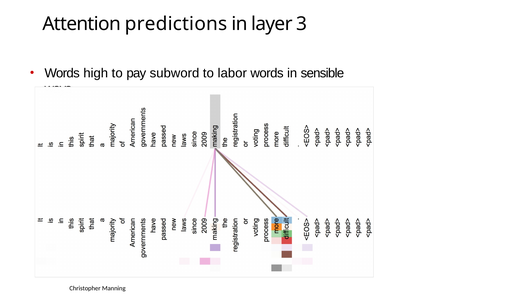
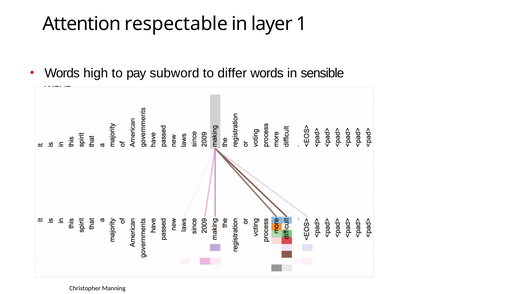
predictions: predictions -> respectable (176, 24)
3: 3 -> 1 (302, 24)
labor: labor -> differ (232, 73)
